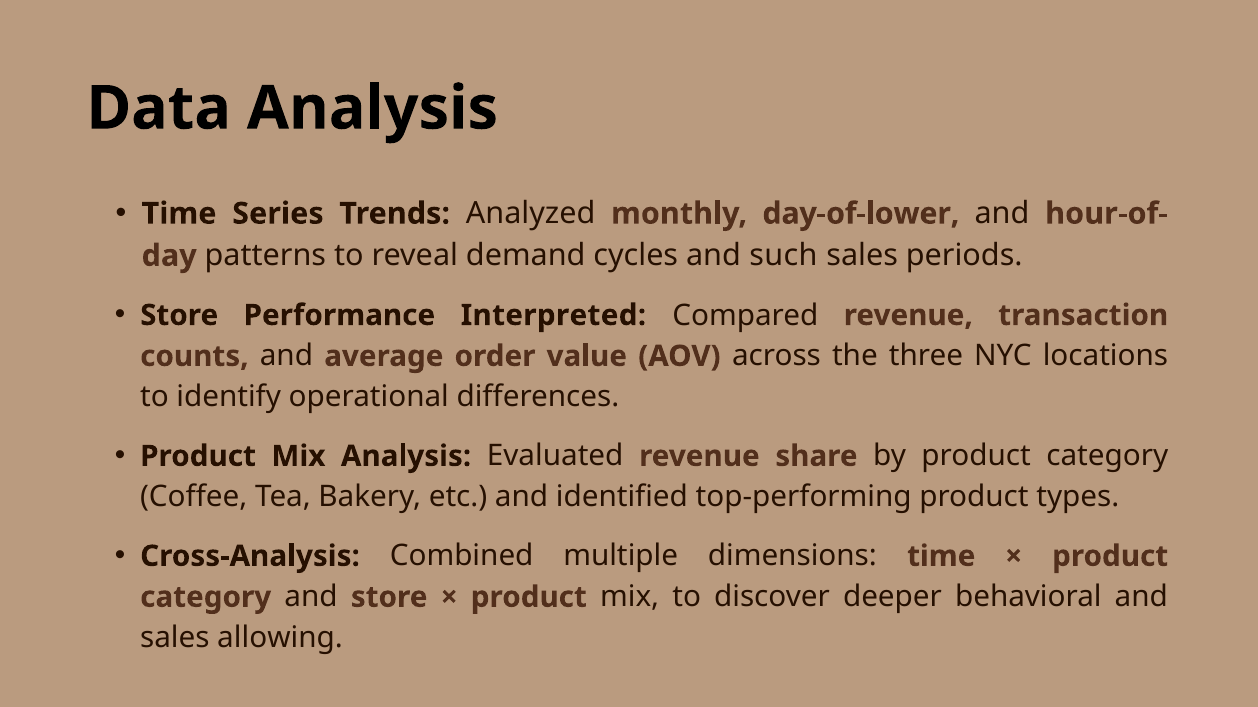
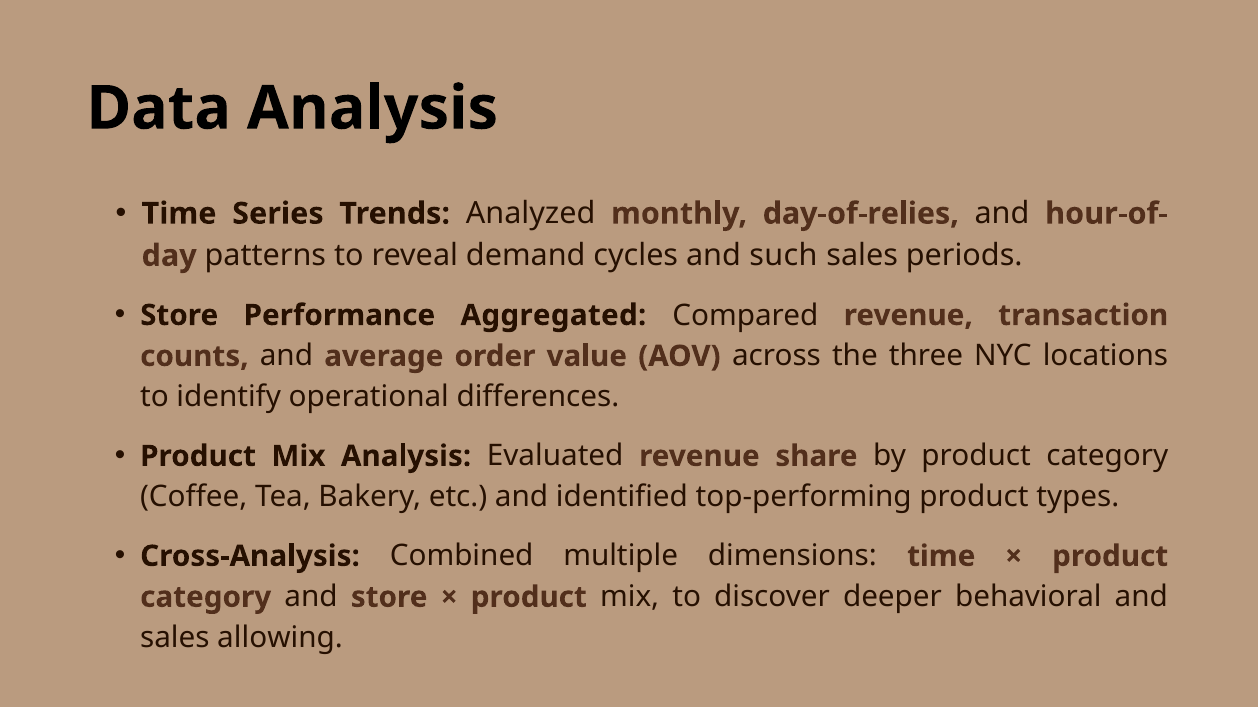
day-of-lower: day-of-lower -> day-of-relies (861, 214)
Interpreted: Interpreted -> Aggregated (553, 316)
